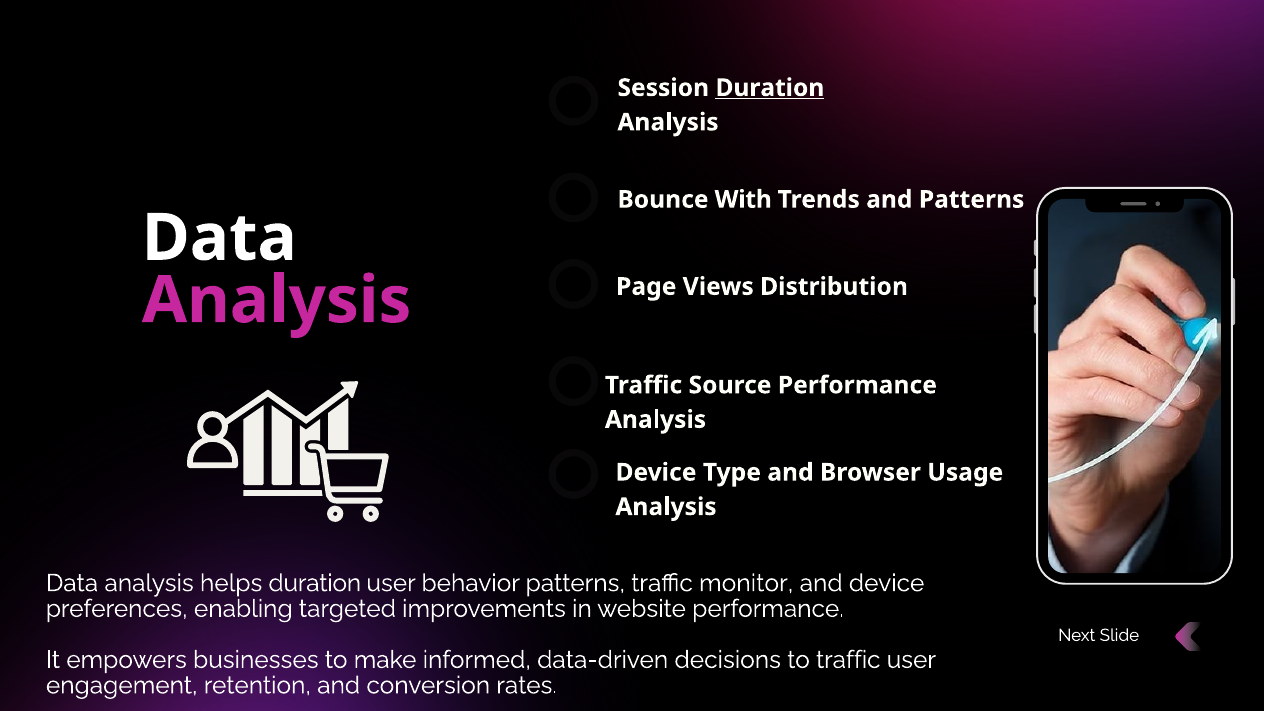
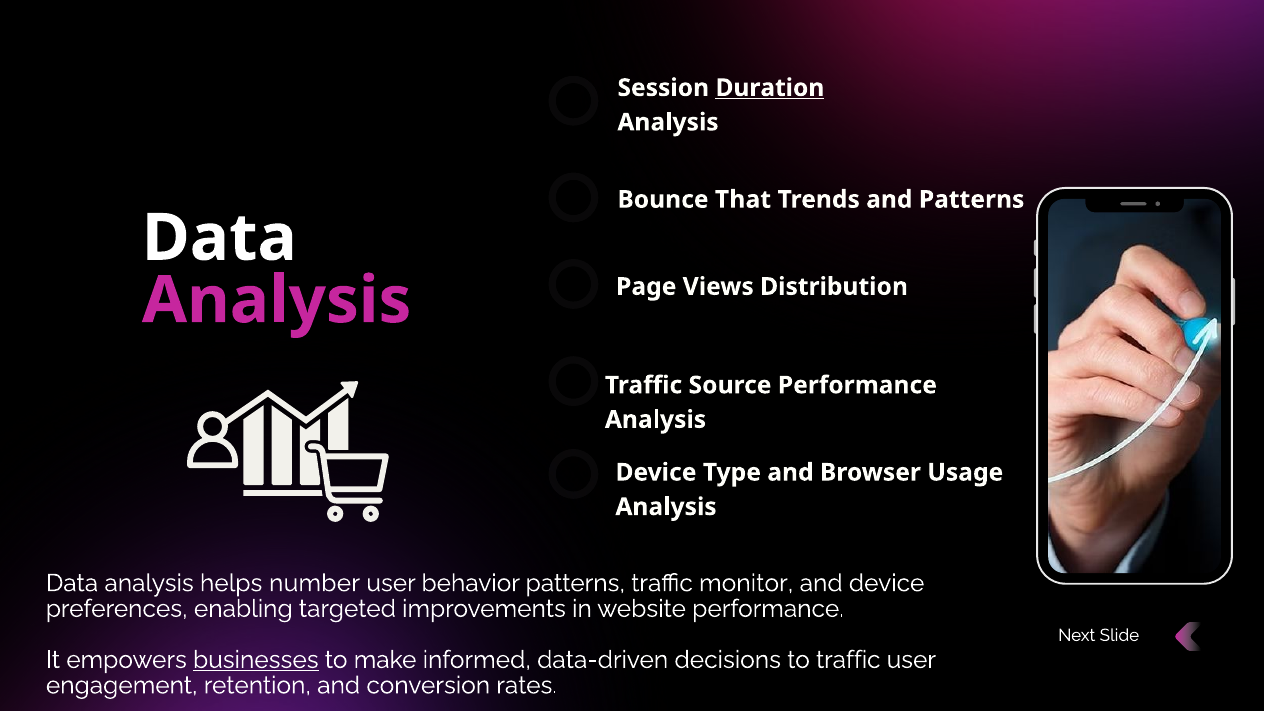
With: With -> That (743, 200)
helps duration: duration -> number (315, 583)
businesses underline: none -> present (256, 660)
